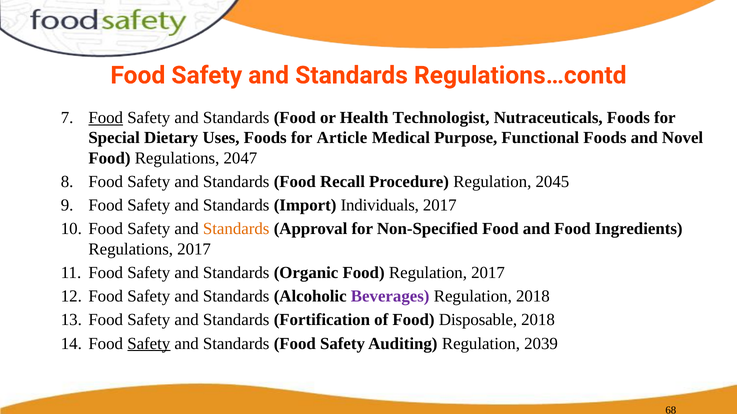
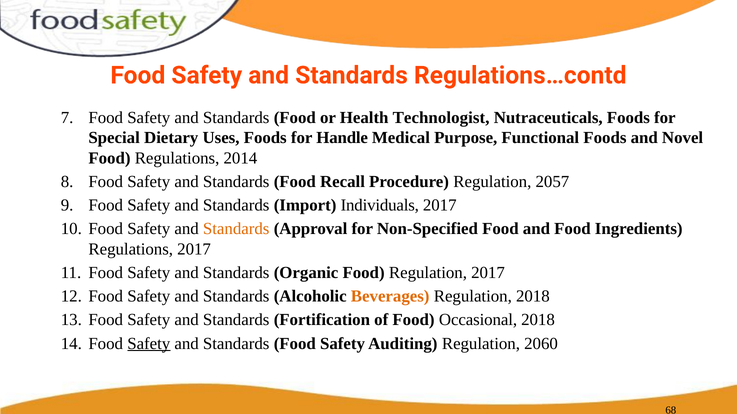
Food underline: present -> none (106, 118)
Article: Article -> Handle (342, 138)
2047: 2047 -> 2014 (240, 158)
2045: 2045 -> 2057 (552, 182)
Beverages colour: purple -> orange (390, 297)
Disposable: Disposable -> Occasional (478, 320)
2039: 2039 -> 2060 (541, 344)
